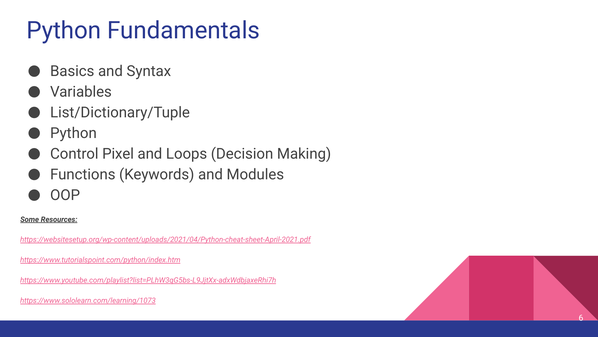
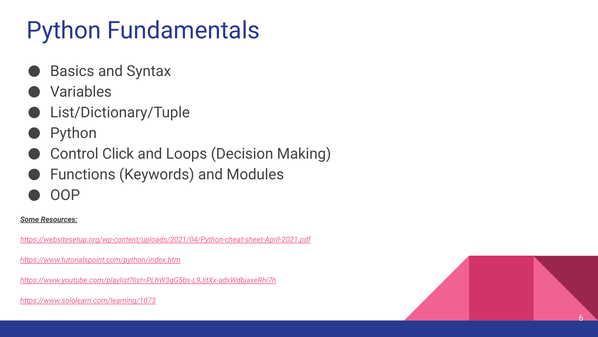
Pixel: Pixel -> Click (118, 154)
